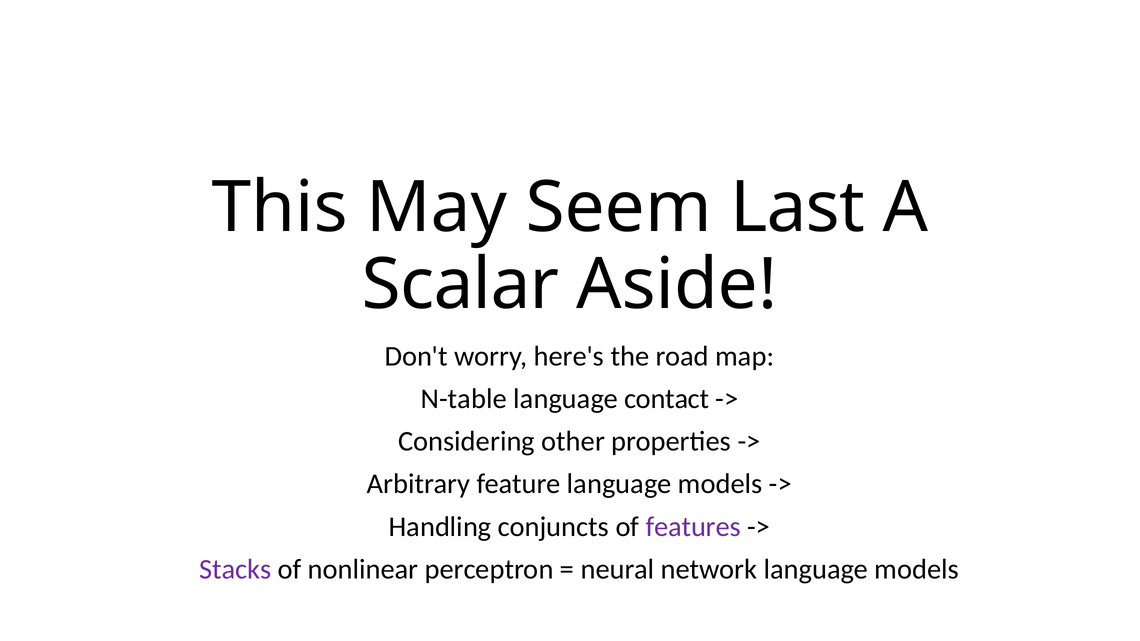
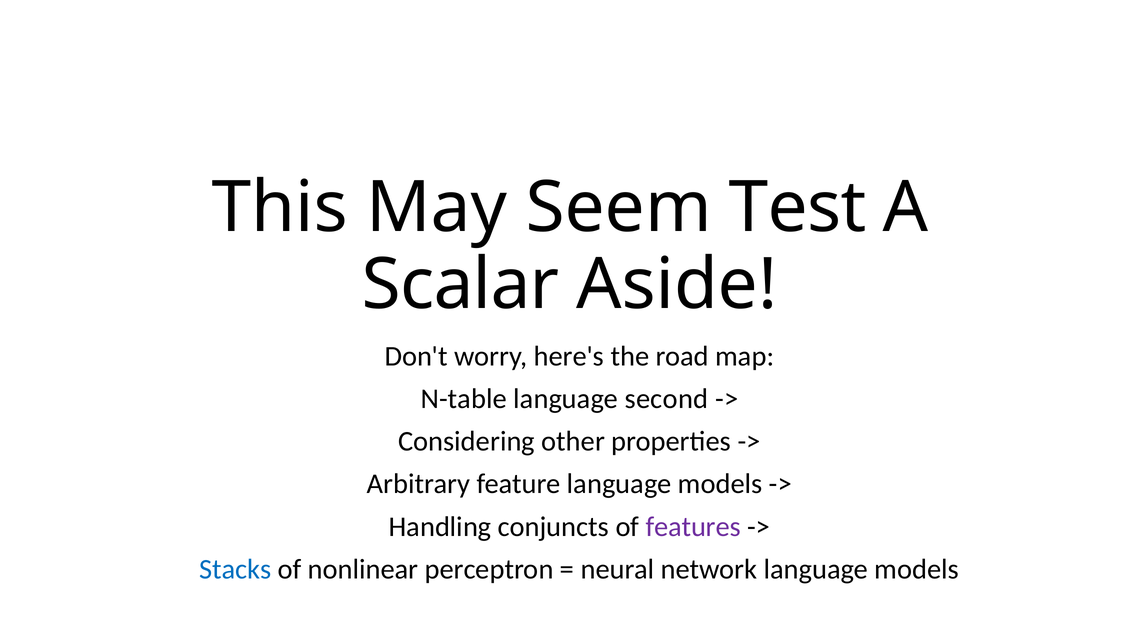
Last: Last -> Test (798, 208)
contact: contact -> second (666, 399)
Stacks colour: purple -> blue (235, 570)
